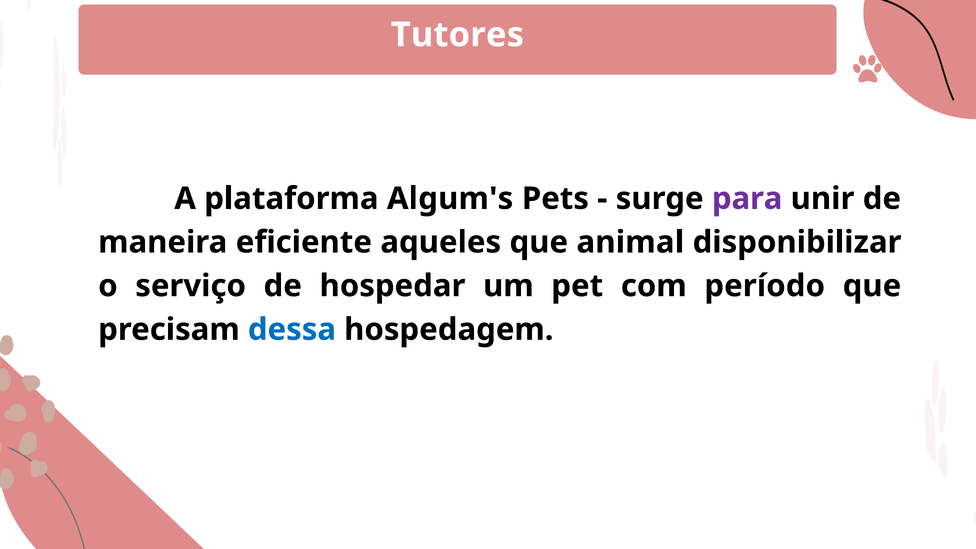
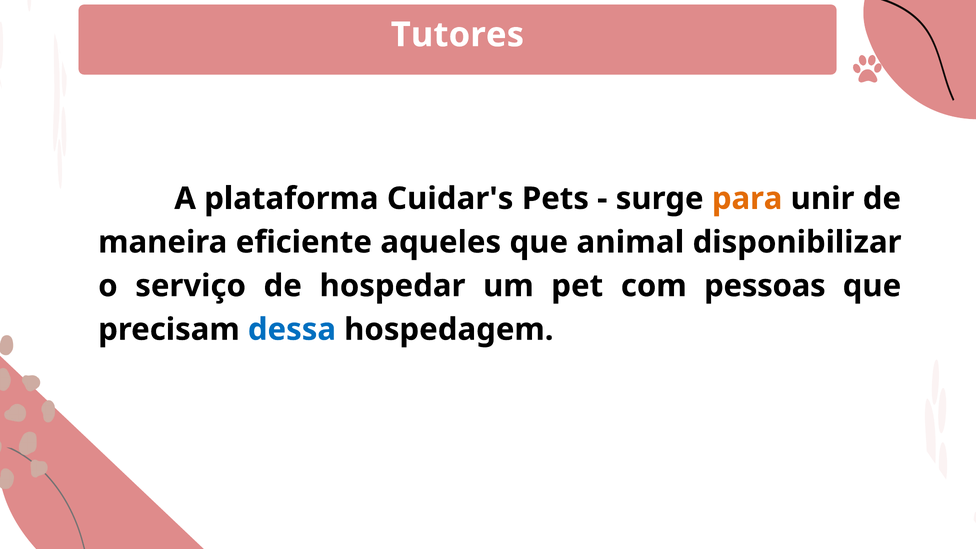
Algum's: Algum's -> Cuidar's (450, 199)
para colour: purple -> orange (747, 199)
período: período -> pessoas (765, 286)
